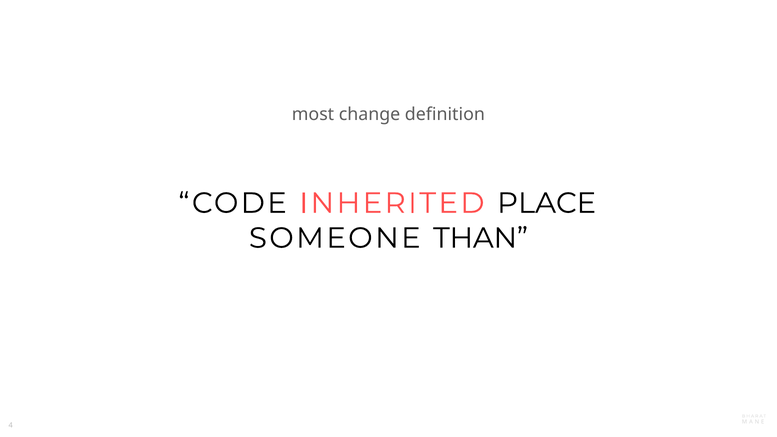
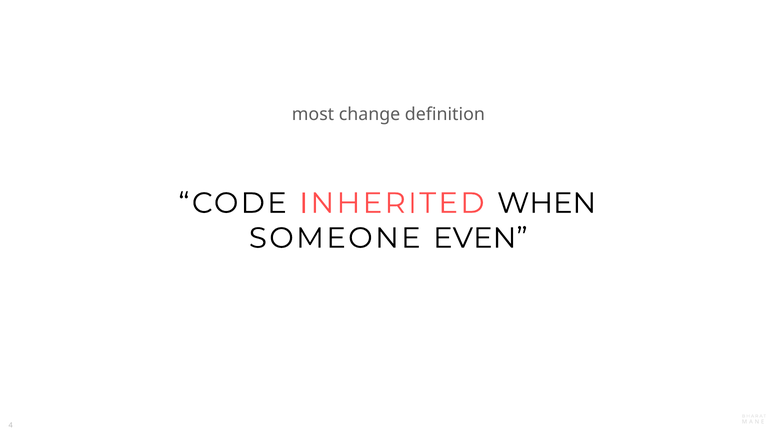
PLACE: PLACE -> WHEN (547, 203)
THAN: THAN -> EVEN (480, 238)
